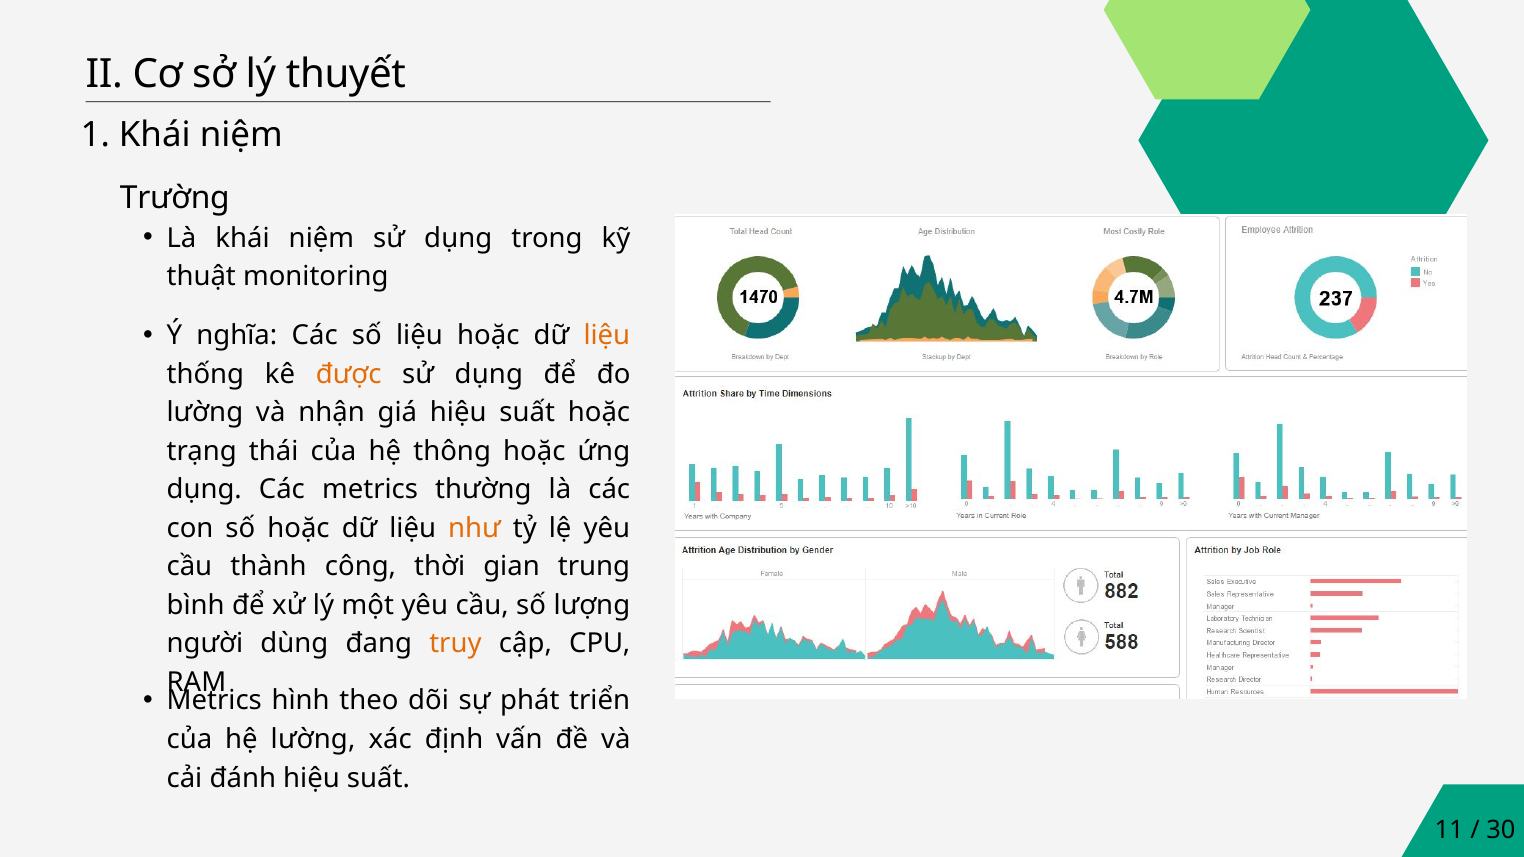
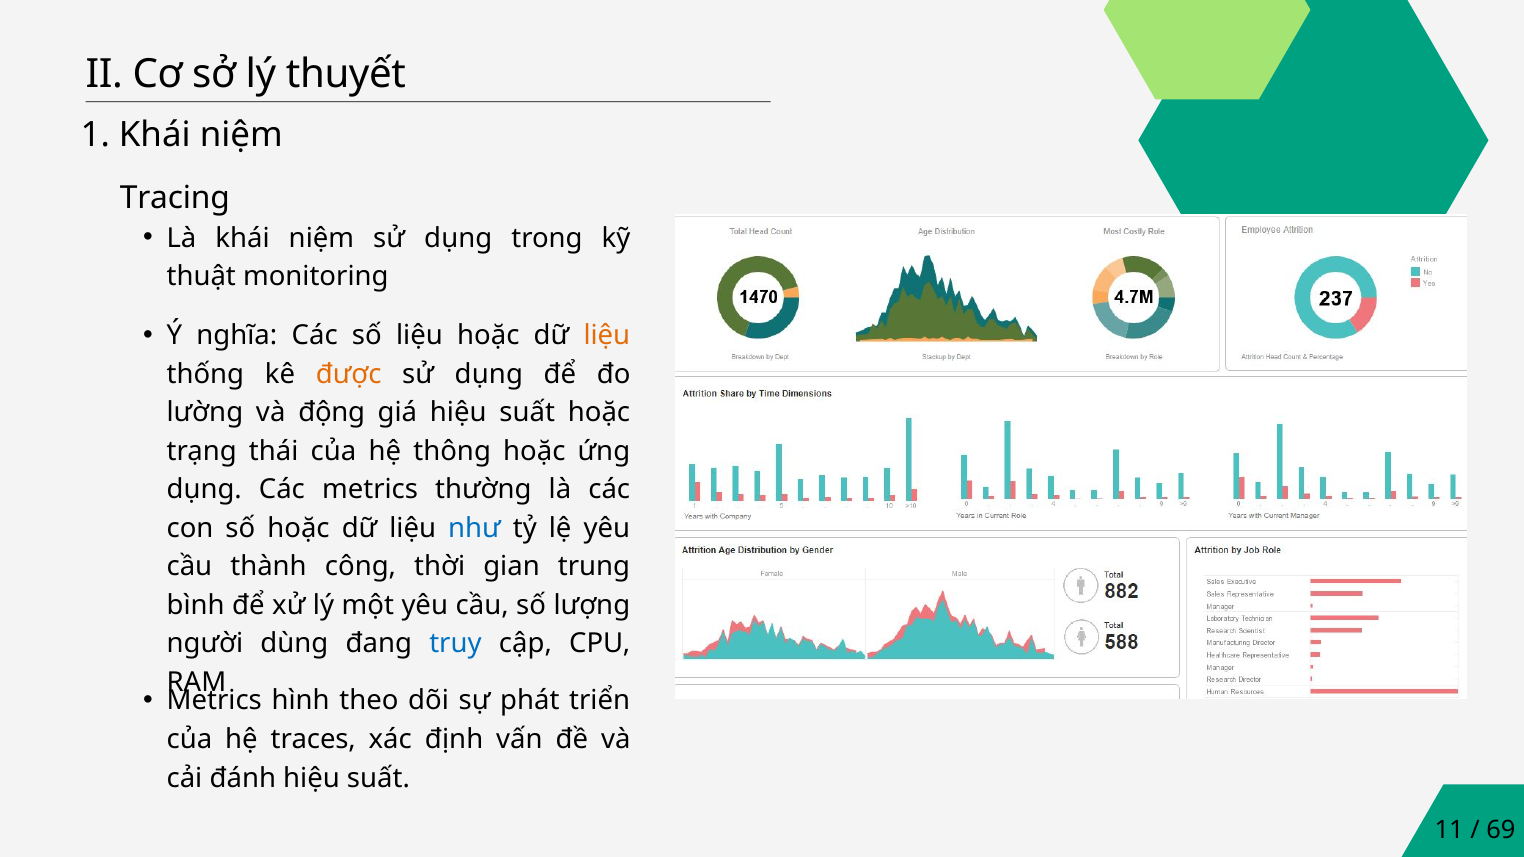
Trường: Trường -> Tracing (175, 198)
nhận: nhận -> động (332, 413)
như colour: orange -> blue (474, 528)
truy colour: orange -> blue (455, 644)
hệ lường: lường -> traces (313, 740)
30: 30 -> 69 (1501, 830)
